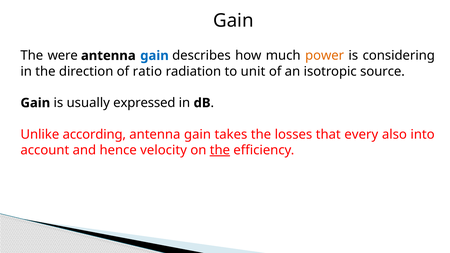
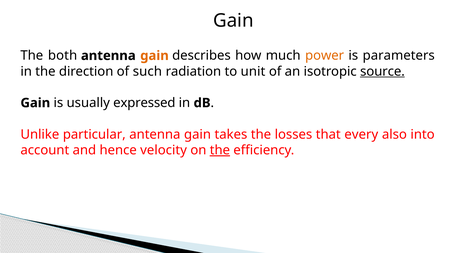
were: were -> both (63, 56)
gain colour: blue -> orange (154, 56)
considering: considering -> parameters (399, 56)
ratio: ratio -> such (147, 71)
source underline: none -> present (382, 71)
according: according -> particular (94, 134)
